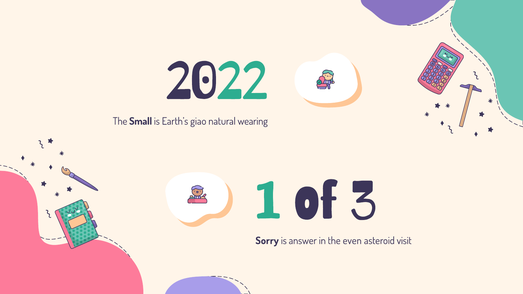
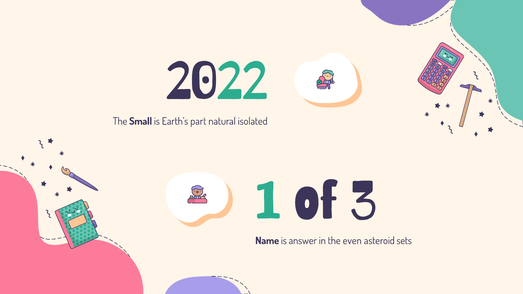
giao: giao -> part (198, 121)
wearing: wearing -> isolated (253, 121)
Sorry: Sorry -> Name (267, 241)
visit: visit -> sets (404, 241)
